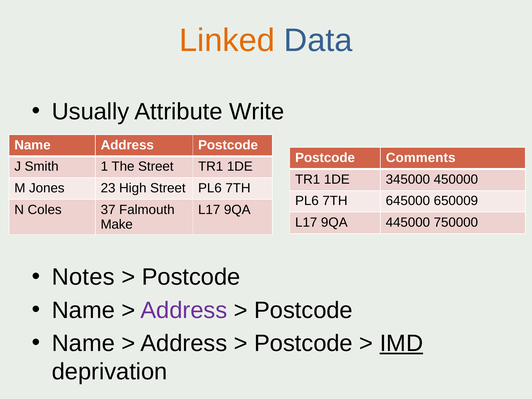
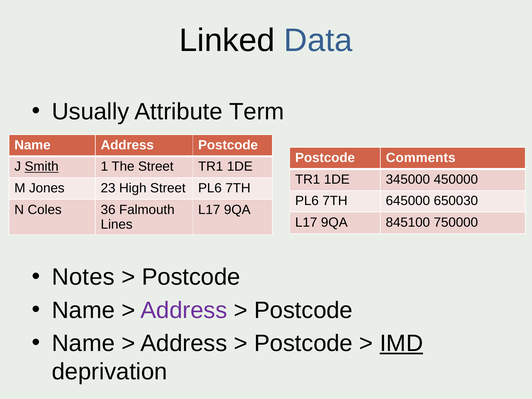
Linked colour: orange -> black (227, 40)
Write: Write -> Term (257, 112)
Smith underline: none -> present (42, 167)
650009: 650009 -> 650030 (456, 201)
37: 37 -> 36 (108, 210)
445000: 445000 -> 845100 (408, 222)
Make: Make -> Lines (117, 225)
